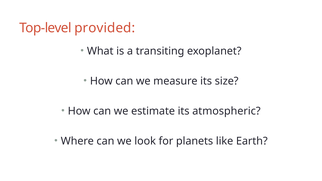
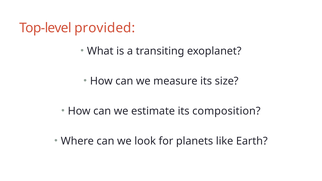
atmospheric: atmospheric -> composition (226, 111)
